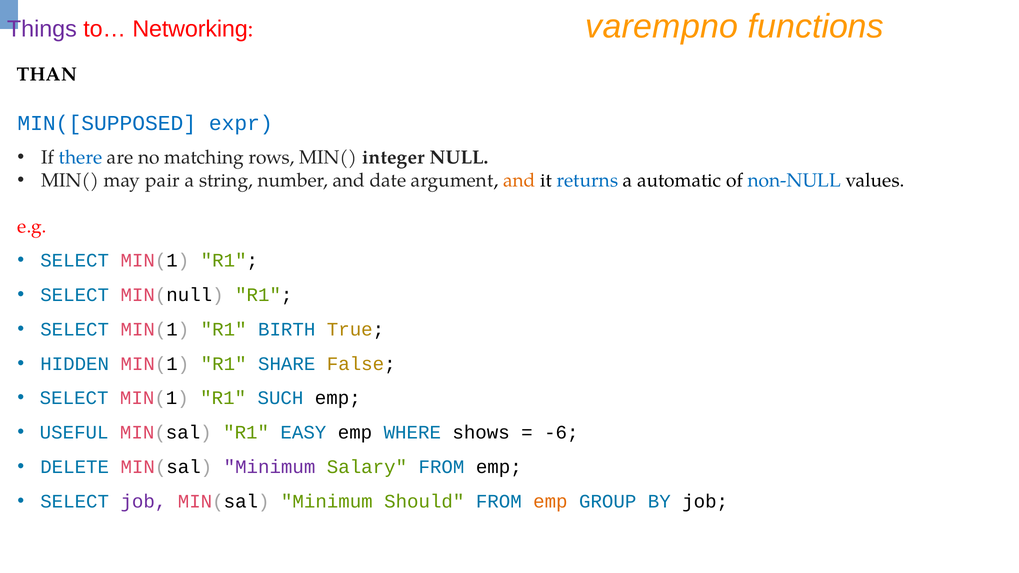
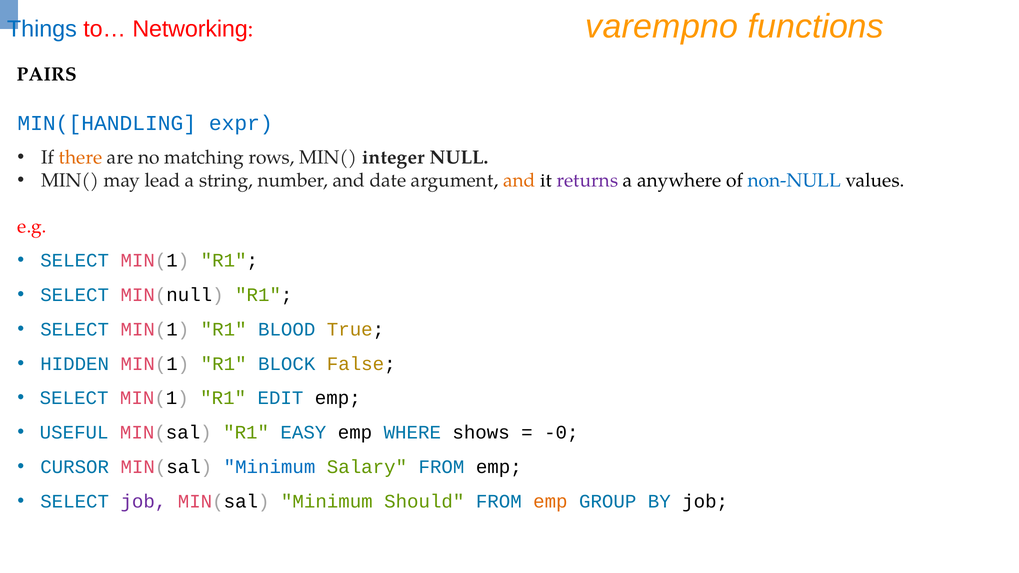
Things colour: purple -> blue (42, 29)
THAN: THAN -> PAIRS (47, 74)
MIN([SUPPOSED: MIN([SUPPOSED -> MIN([HANDLING (107, 123)
there colour: blue -> orange (81, 158)
pair: pair -> lead (163, 180)
returns colour: blue -> purple (587, 180)
automatic: automatic -> anywhere (679, 180)
BIRTH: BIRTH -> BLOOD (287, 329)
SHARE: SHARE -> BLOCK (287, 364)
SUCH: SUCH -> EDIT (280, 398)
-6: -6 -> -0 (561, 433)
DELETE: DELETE -> CURSOR (75, 467)
Minimum colour: purple -> blue (270, 467)
